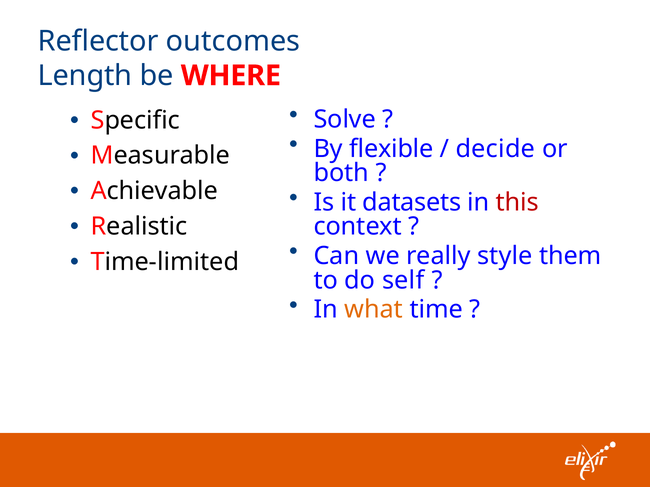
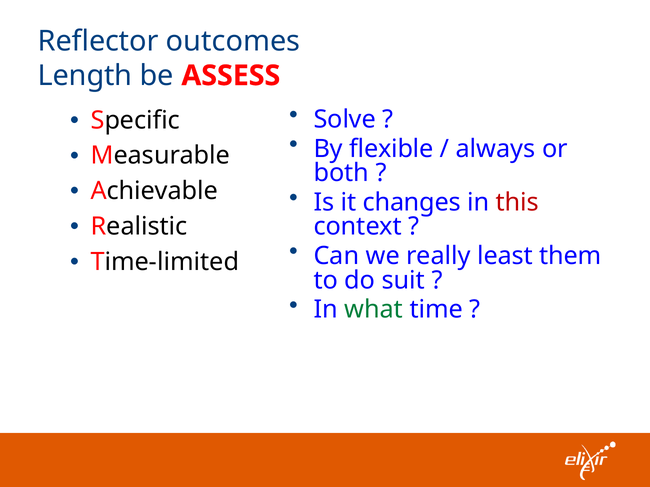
WHERE: WHERE -> ASSESS (231, 76)
decide: decide -> always (496, 149)
datasets: datasets -> changes (412, 203)
style: style -> least (505, 256)
self: self -> suit (403, 280)
what colour: orange -> green (374, 310)
